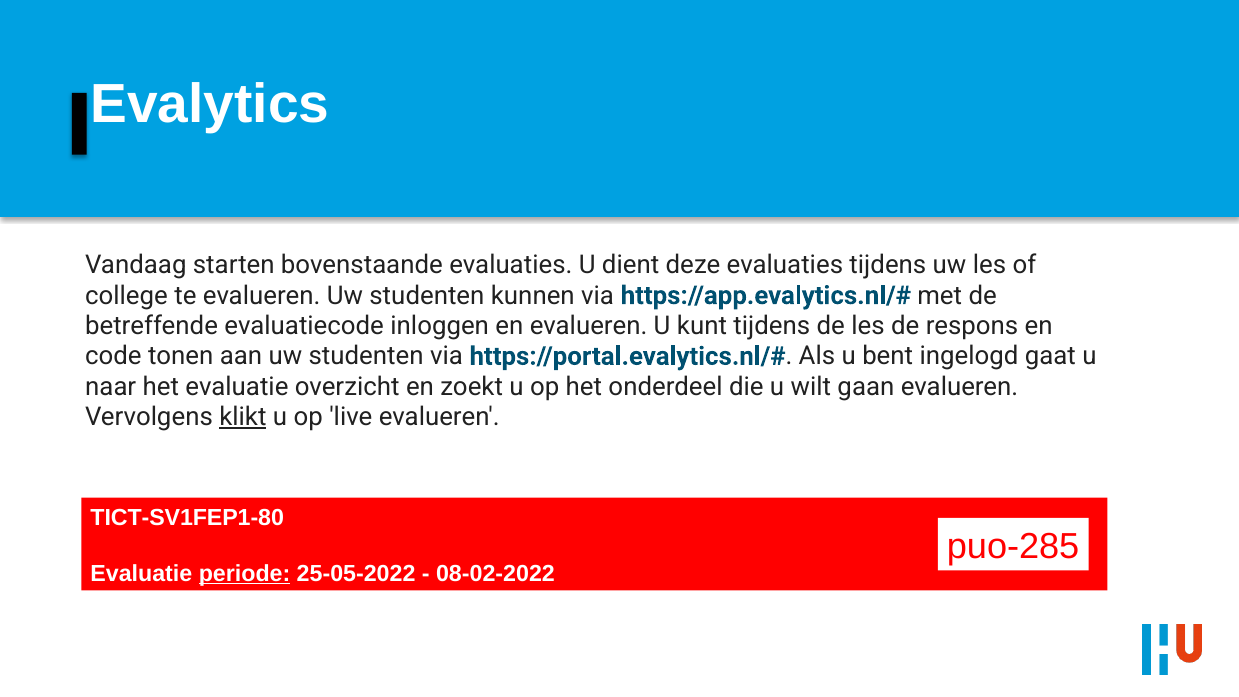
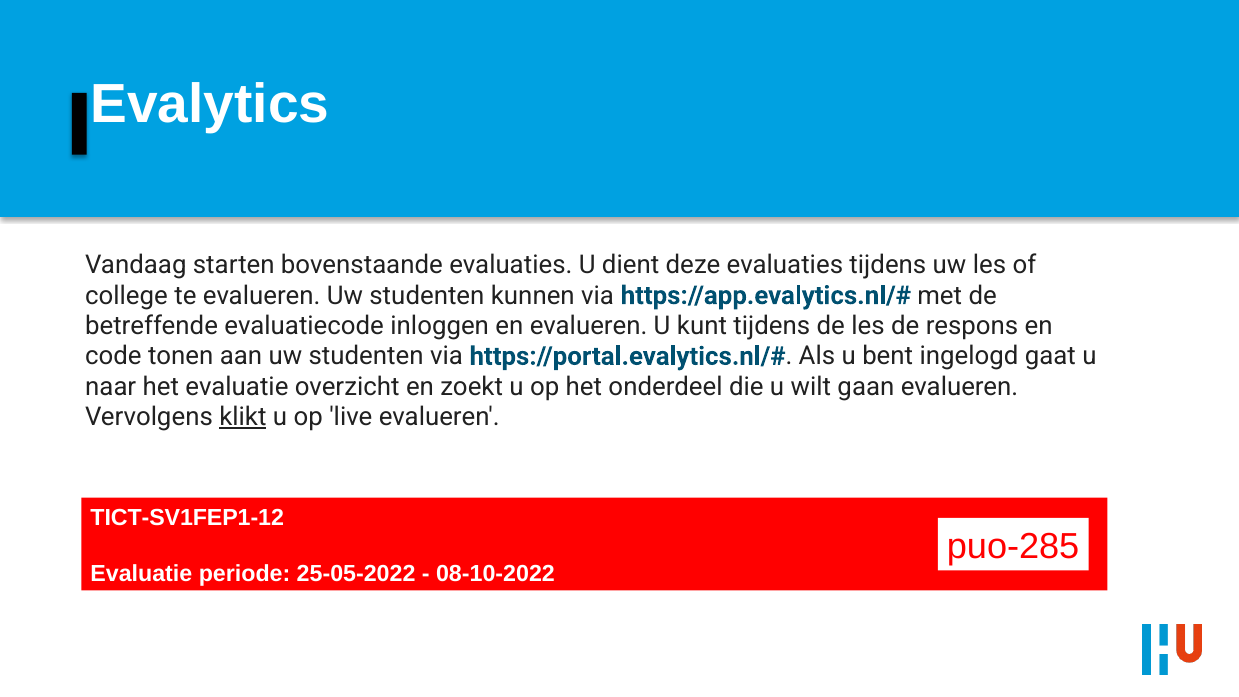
TICT-SV1FEP1-80: TICT-SV1FEP1-80 -> TICT-SV1FEP1-12 (187, 518)
periode underline: present -> none (245, 573)
08-02-2022: 08-02-2022 -> 08-10-2022 (495, 573)
